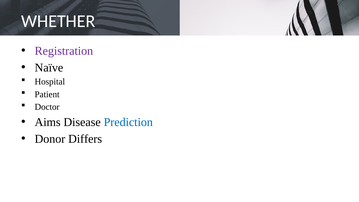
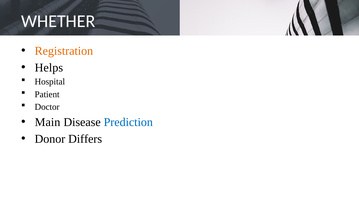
Registration colour: purple -> orange (64, 51)
Naïve: Naïve -> Helps (49, 68)
Aims: Aims -> Main (48, 122)
